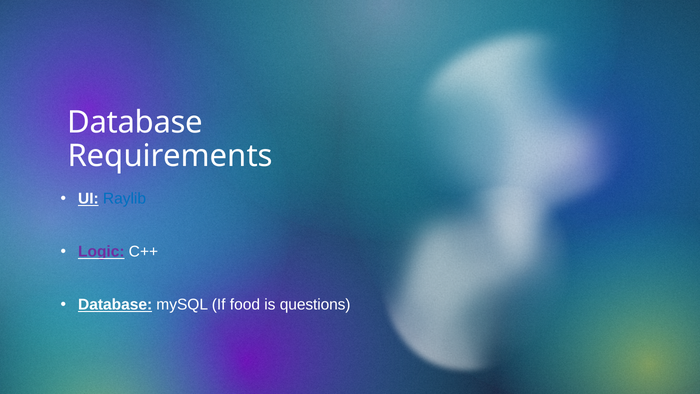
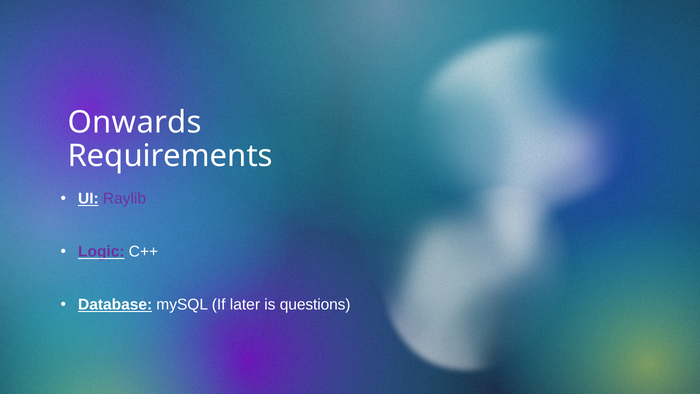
Database: Database -> Onwards (135, 122)
Raylib colour: blue -> purple (124, 199)
food: food -> later (245, 305)
